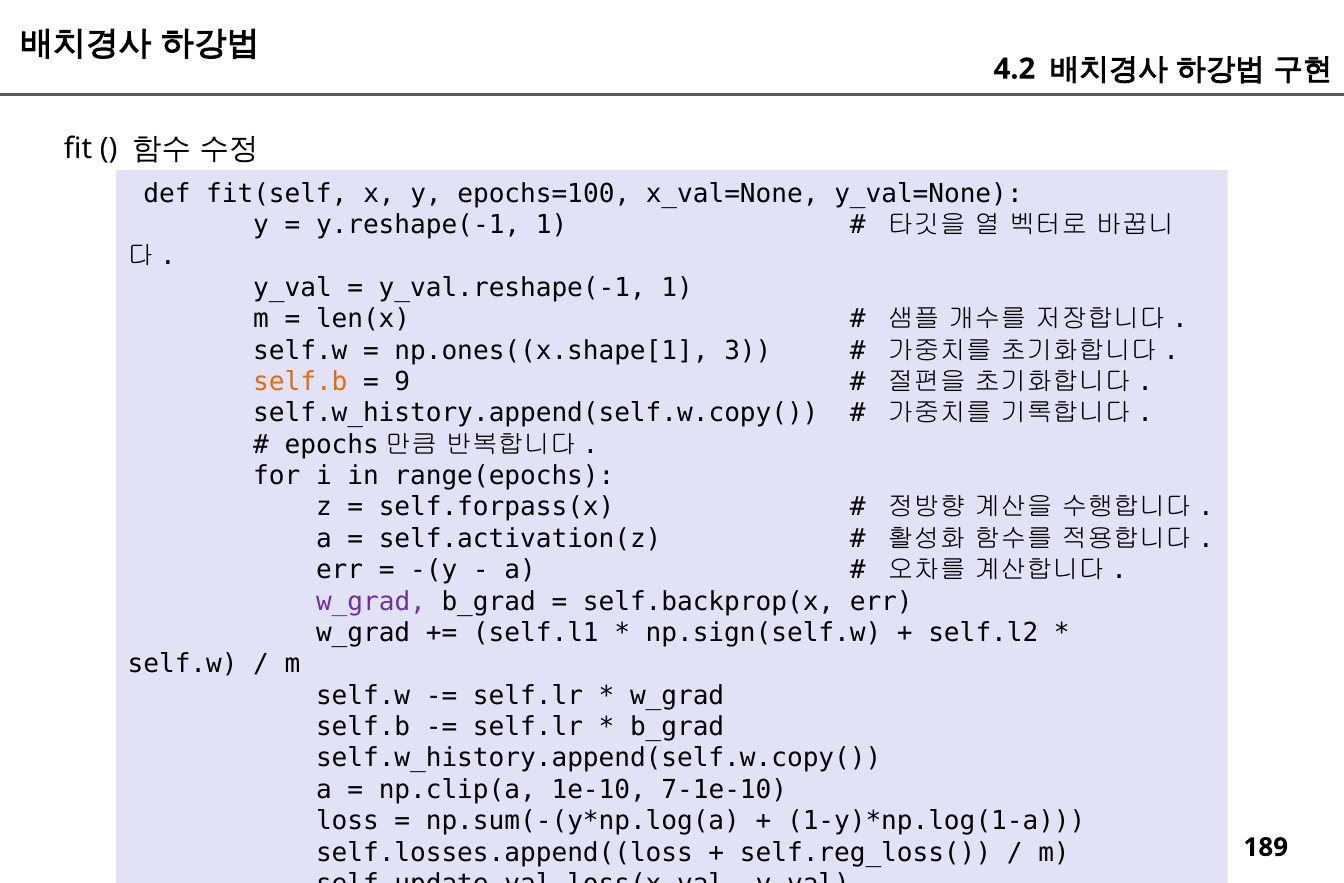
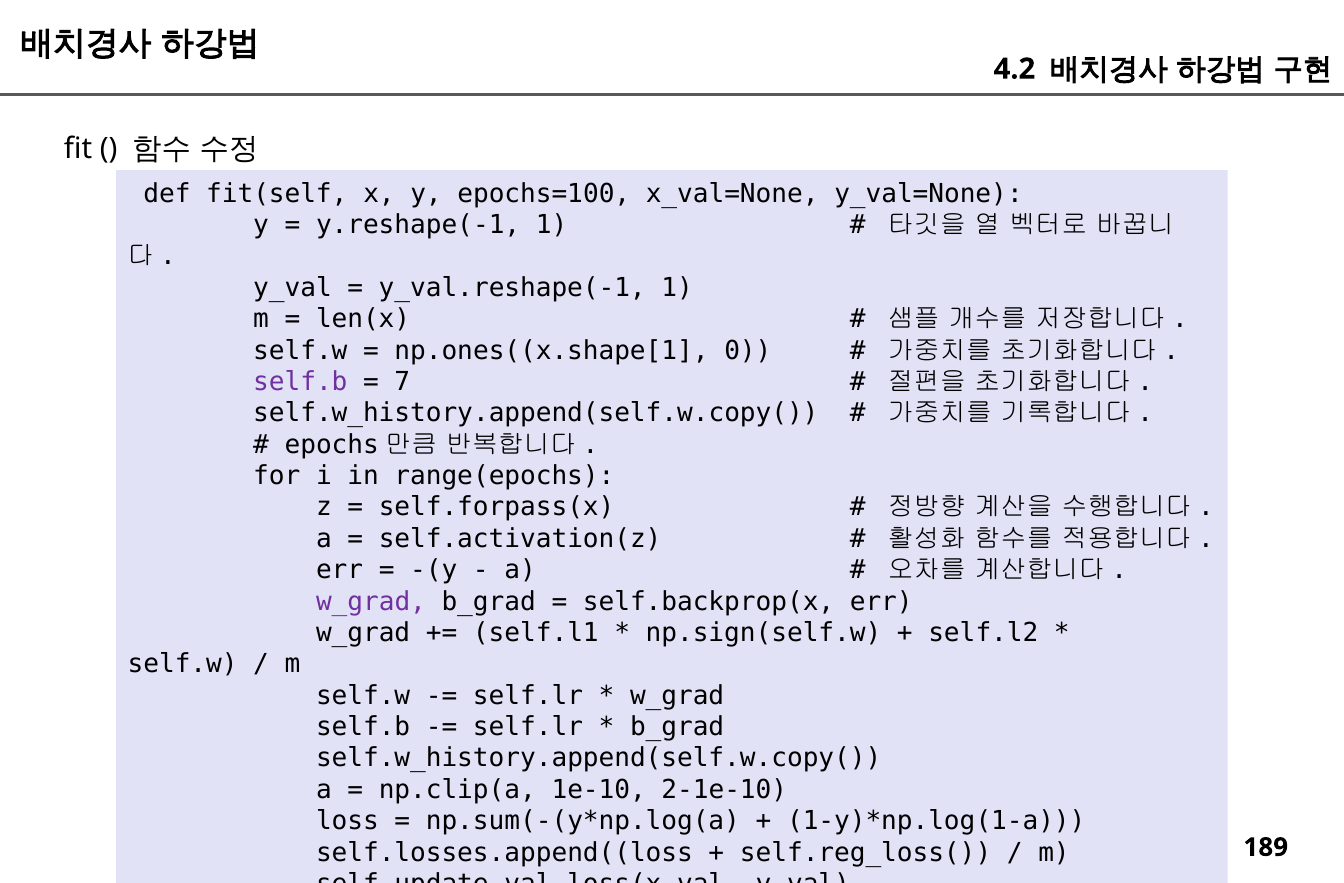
3: 3 -> 0 (748, 350)
self.b colour: orange -> purple (300, 382)
9: 9 -> 7 (402, 382)
7-1e-10: 7-1e-10 -> 2-1e-10 (724, 790)
